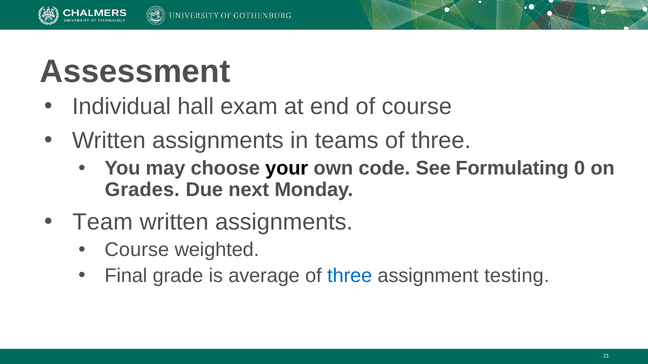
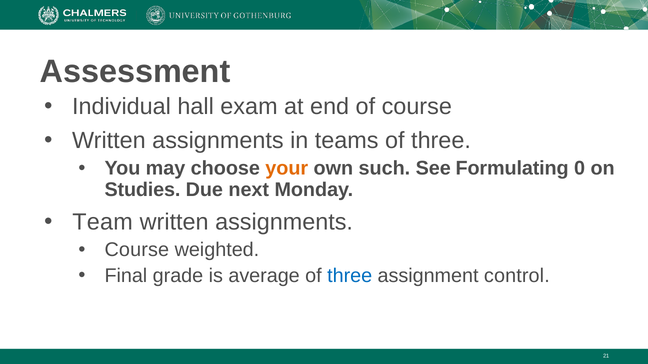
your colour: black -> orange (287, 169)
code: code -> such (384, 169)
Grades: Grades -> Studies (142, 190)
testing: testing -> control (517, 276)
